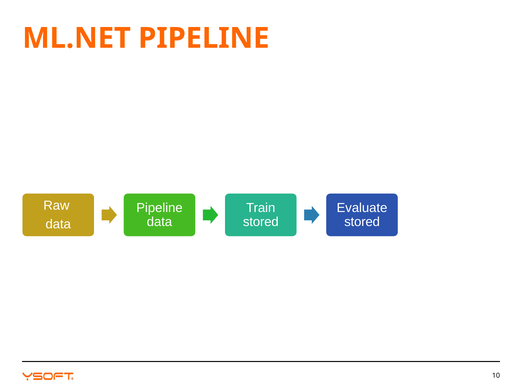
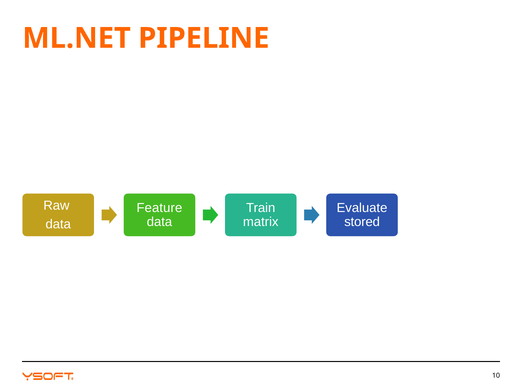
Pipeline: Pipeline -> Feature (159, 208)
stored: stored -> matrix (261, 222)
